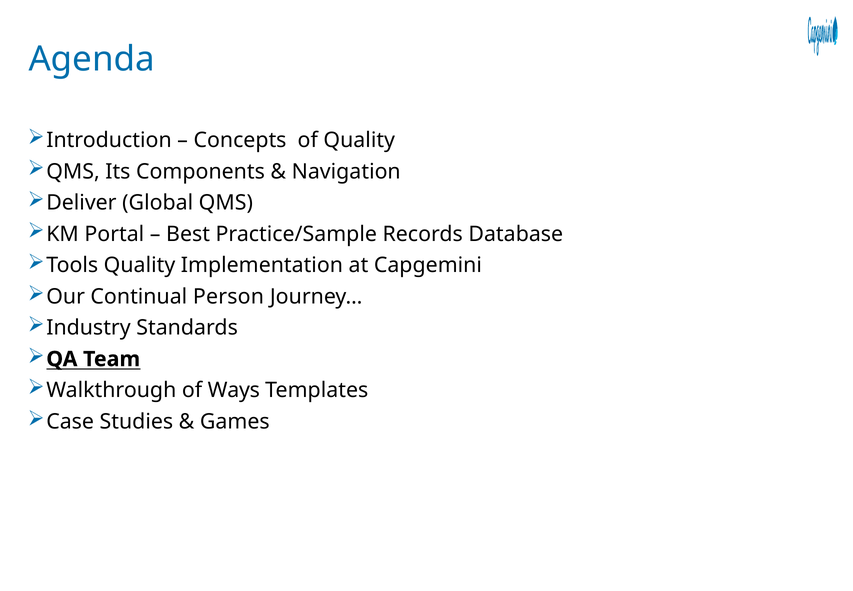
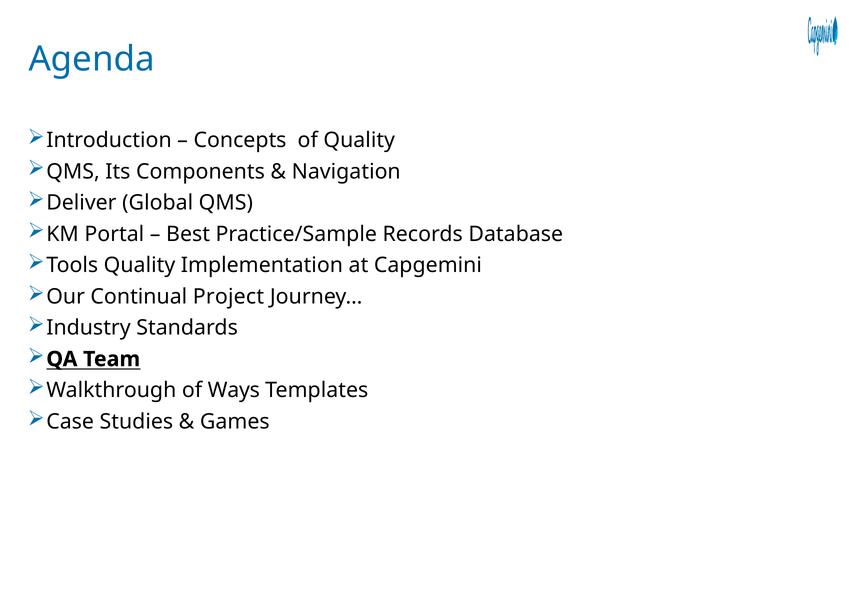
Person: Person -> Project (228, 296)
